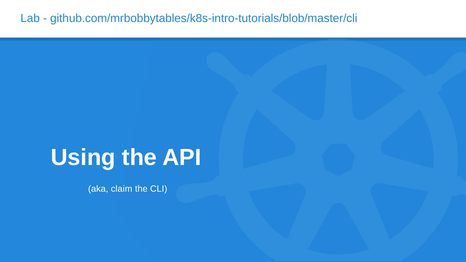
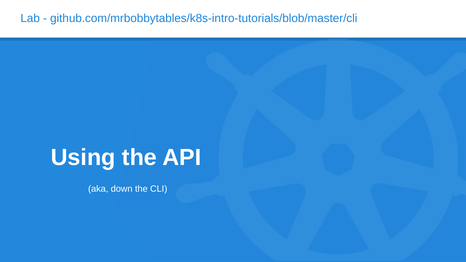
claim: claim -> down (122, 189)
